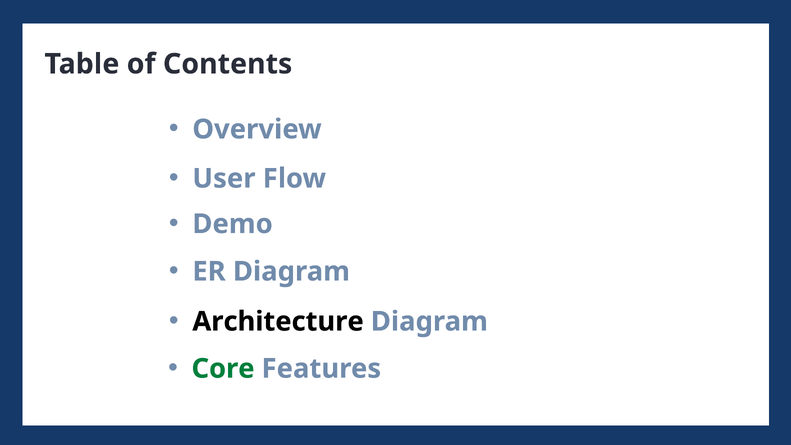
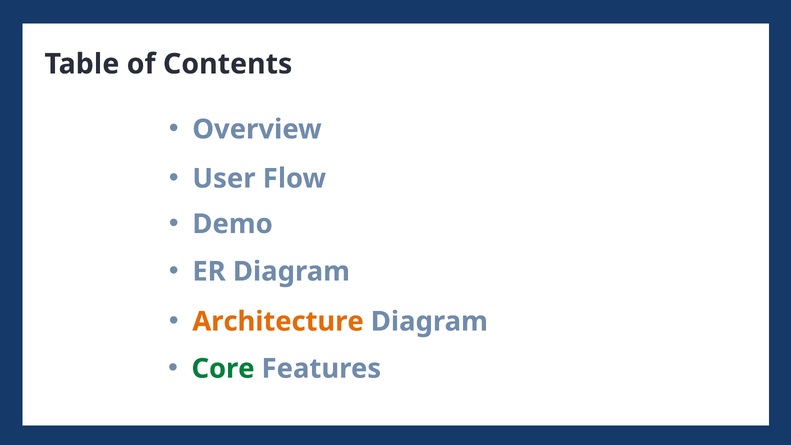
Architecture colour: black -> orange (278, 322)
